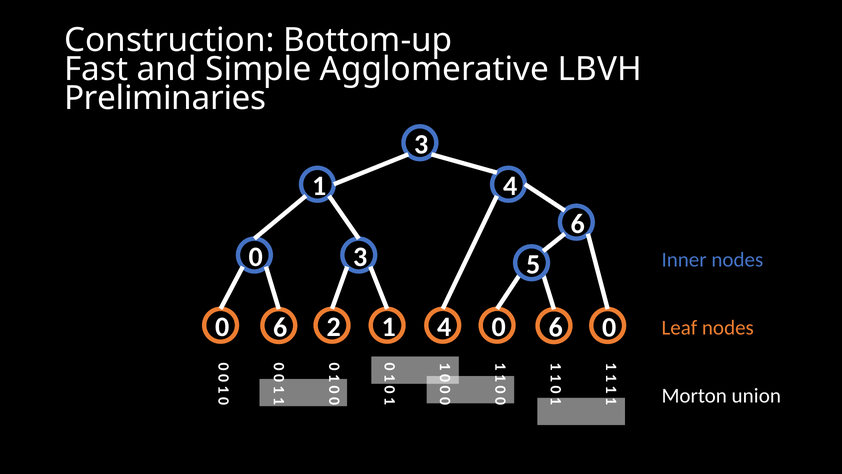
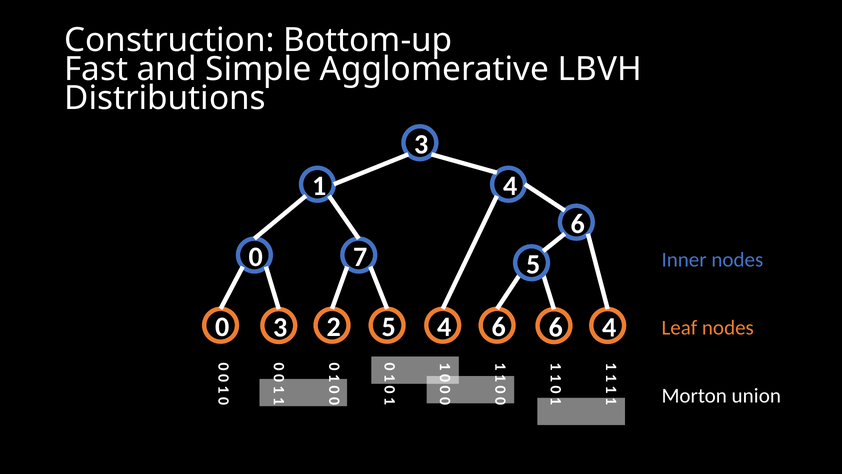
Preliminaries: Preliminaries -> Distributions (165, 98)
0 3: 3 -> 7 (360, 257)
0 6: 6 -> 3 (280, 327)
2 1: 1 -> 5 (389, 327)
0: 0 -> 6 (499, 327)
6 0: 0 -> 4 (609, 327)
